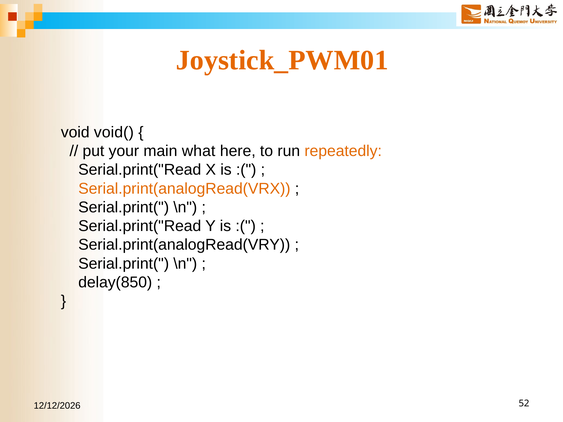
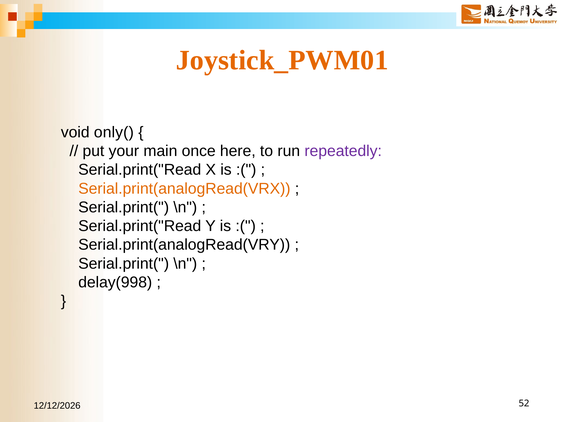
void(: void( -> only( (114, 132)
what: what -> once (199, 151)
repeatedly colour: orange -> purple (343, 151)
delay(850: delay(850 -> delay(998 (115, 282)
